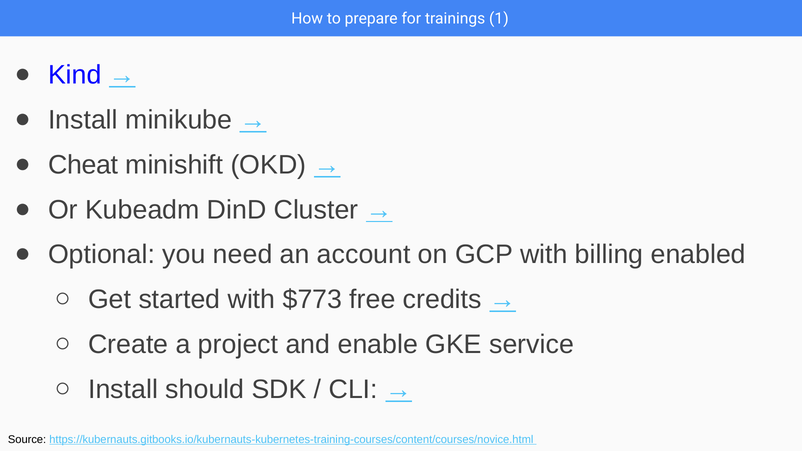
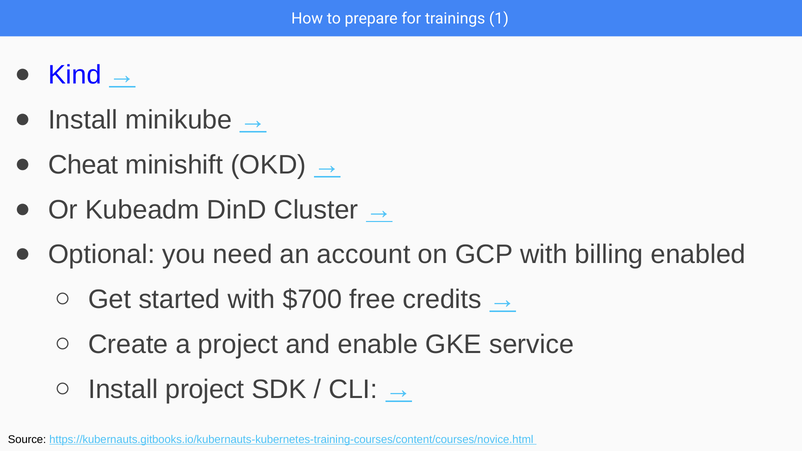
$773: $773 -> $700 (312, 300)
Install should: should -> project (205, 389)
